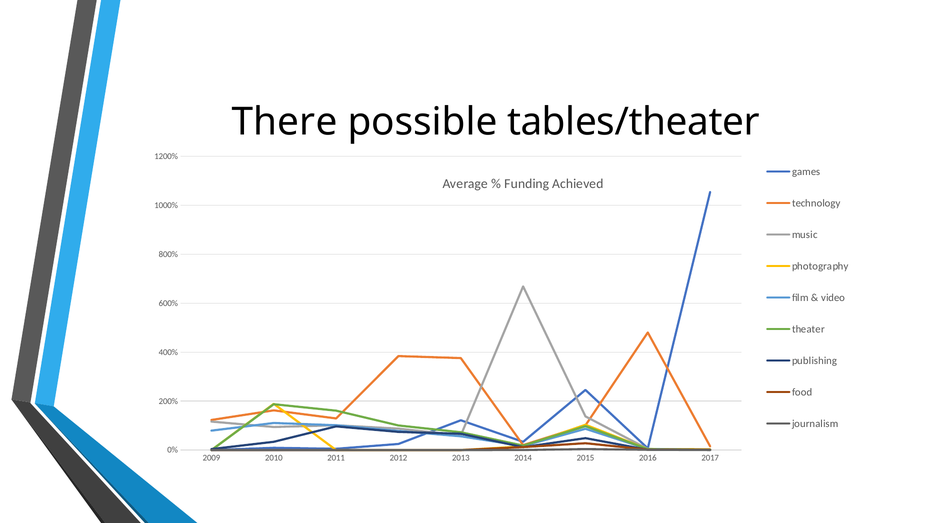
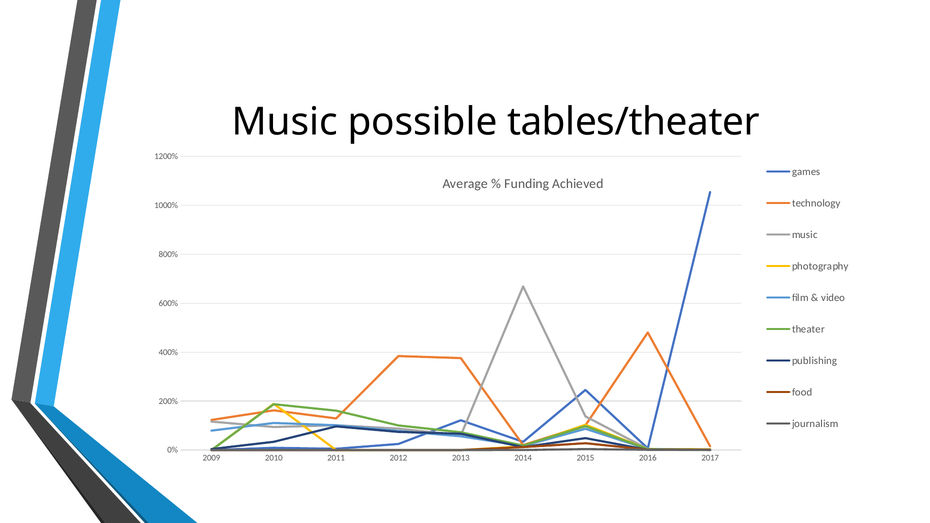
There: There -> Music (285, 122)
